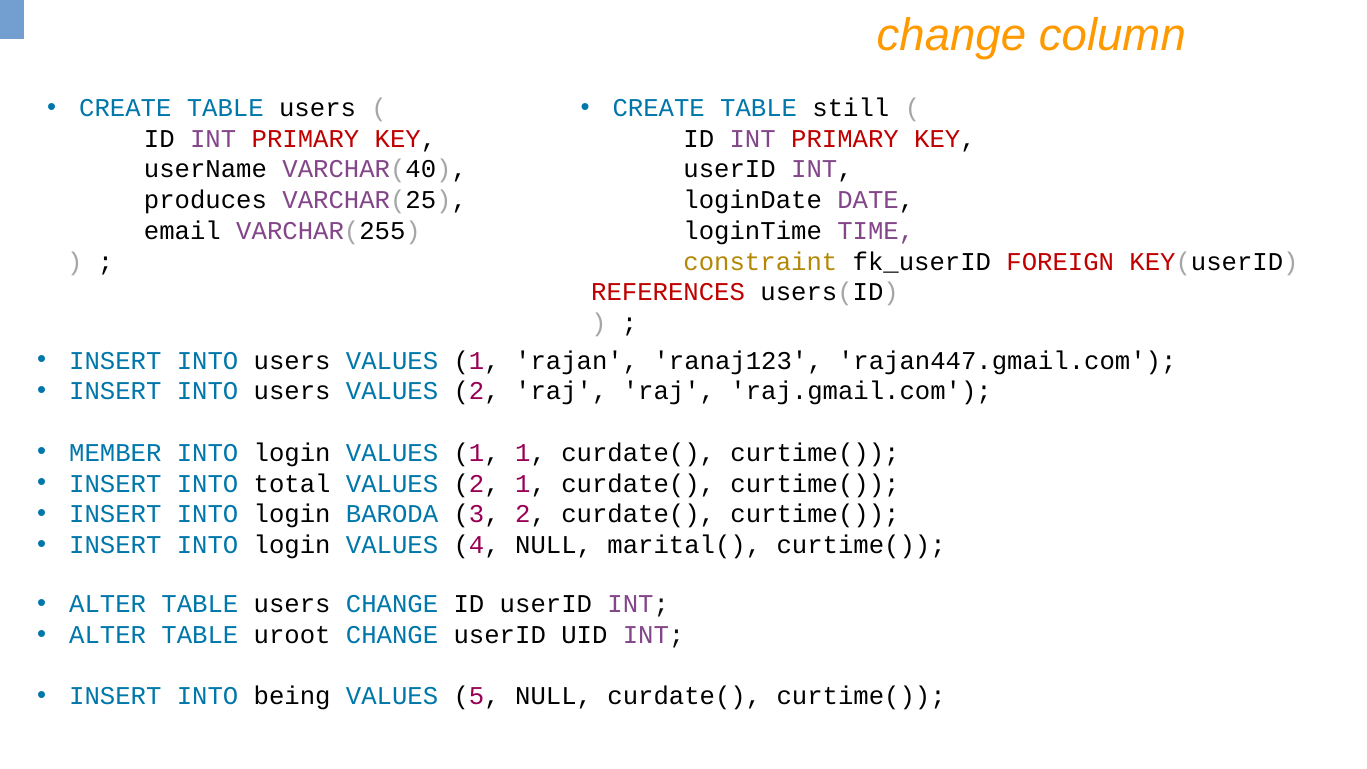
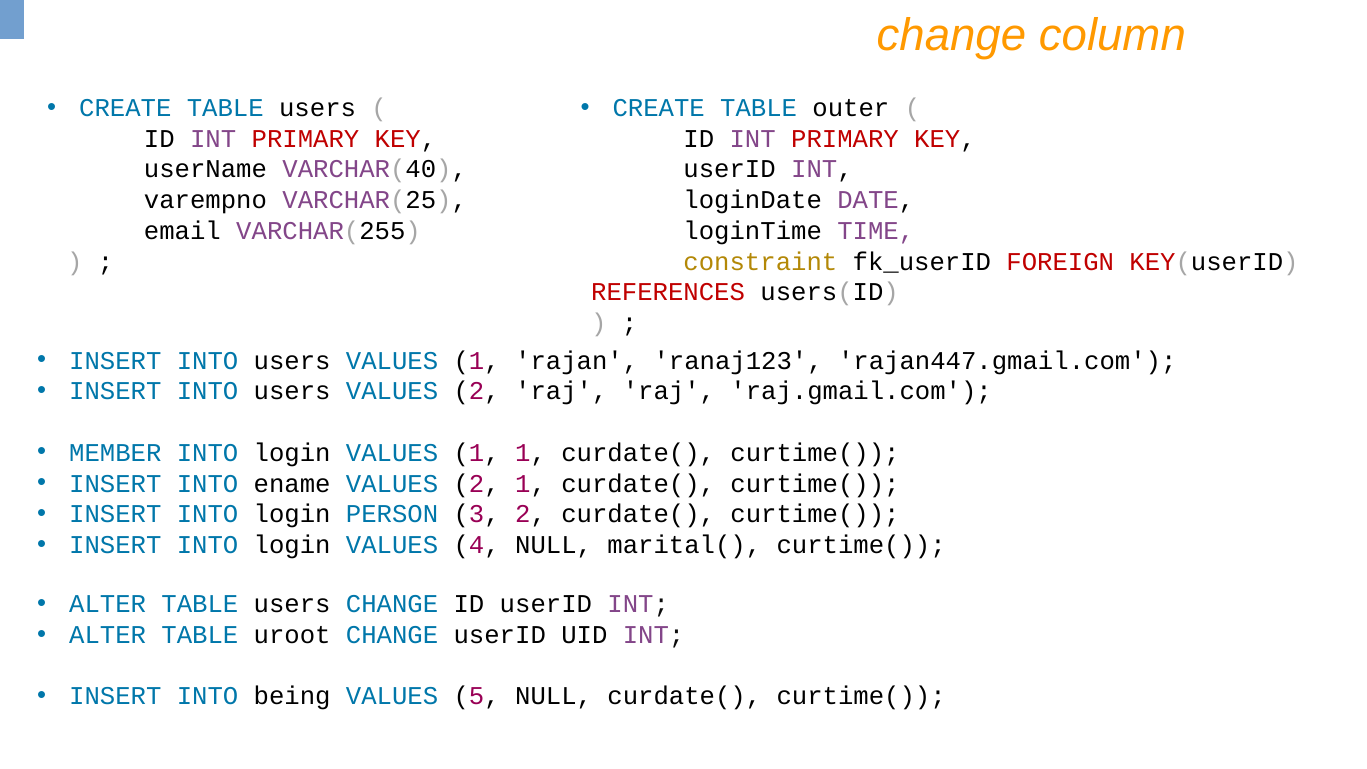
still: still -> outer (851, 108)
produces: produces -> varempno (205, 200)
total: total -> ename (292, 484)
BARODA: BARODA -> PERSON (392, 514)
